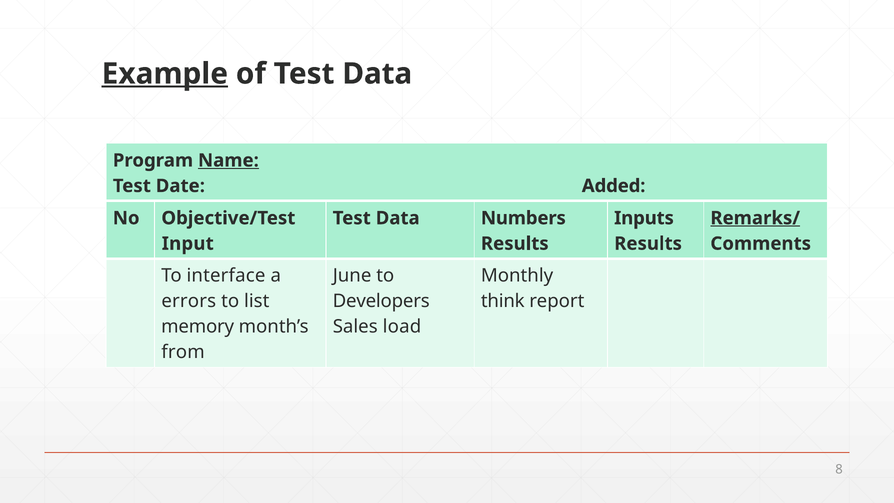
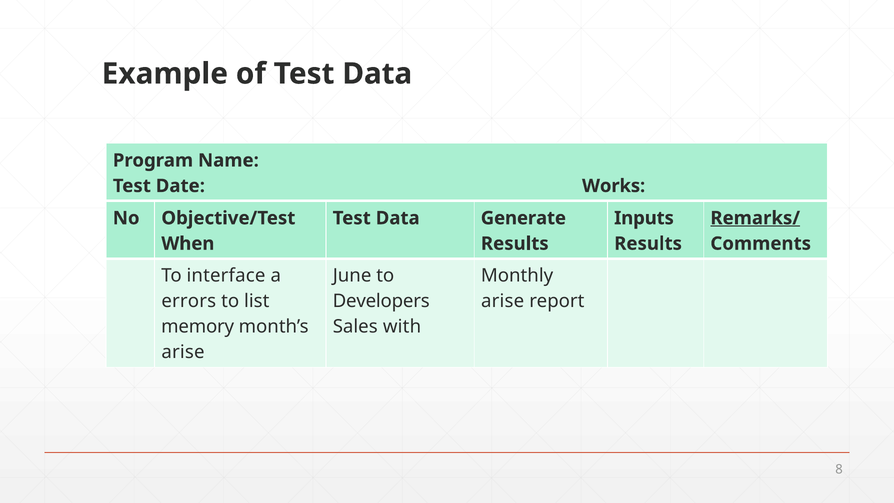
Example underline: present -> none (165, 74)
Name underline: present -> none (228, 160)
Added: Added -> Works (614, 186)
Numbers: Numbers -> Generate (523, 218)
Input: Input -> When (188, 244)
think: think -> arise (503, 301)
load: load -> with (402, 327)
from: from -> arise (183, 352)
